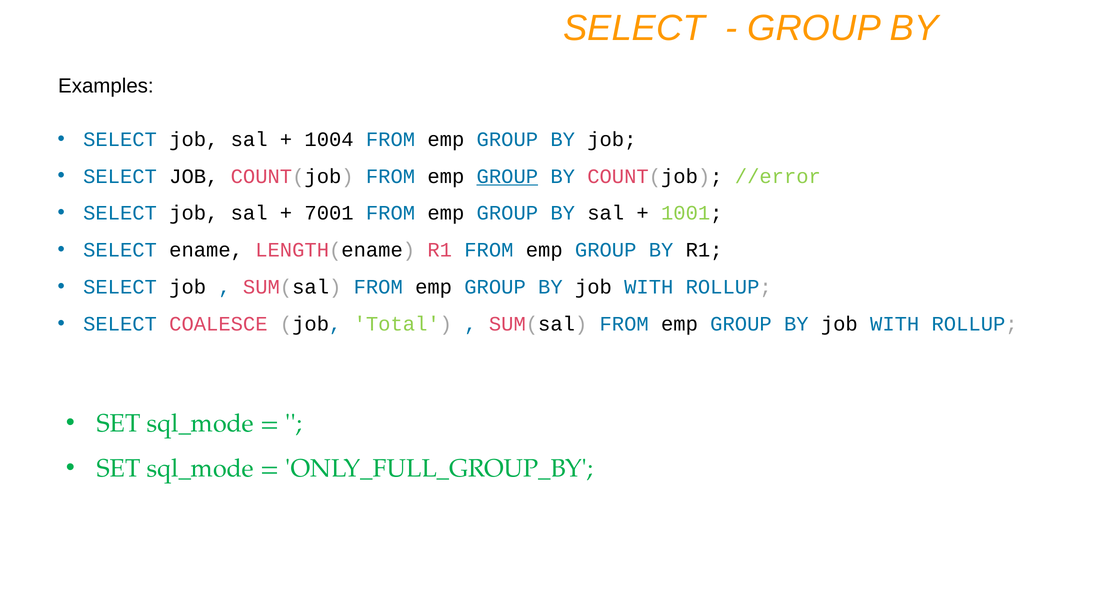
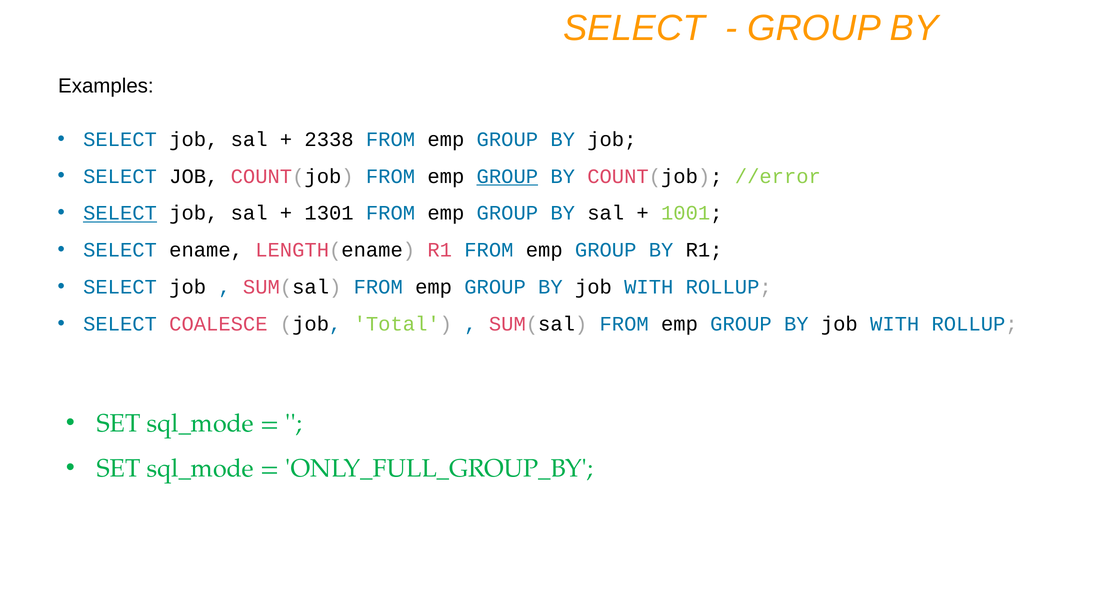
1004: 1004 -> 2338 (329, 139)
SELECT underline: none -> present (120, 213)
7001: 7001 -> 1301 (329, 213)
